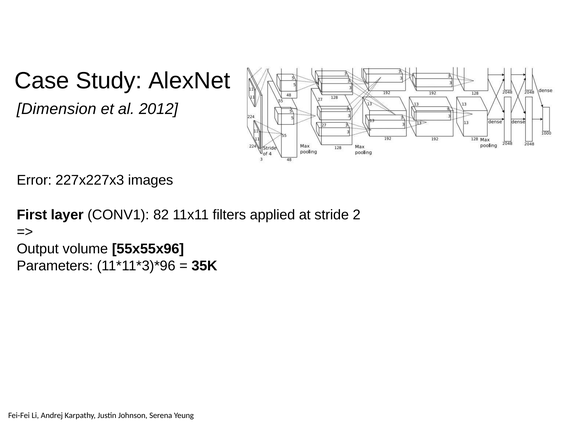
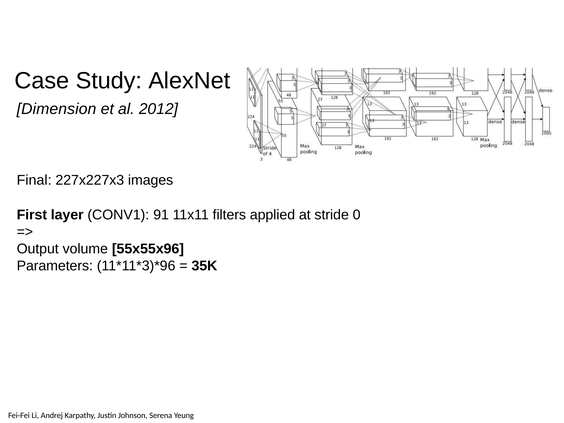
Error: Error -> Final (34, 180)
82: 82 -> 91 (161, 215)
2: 2 -> 0 (357, 215)
